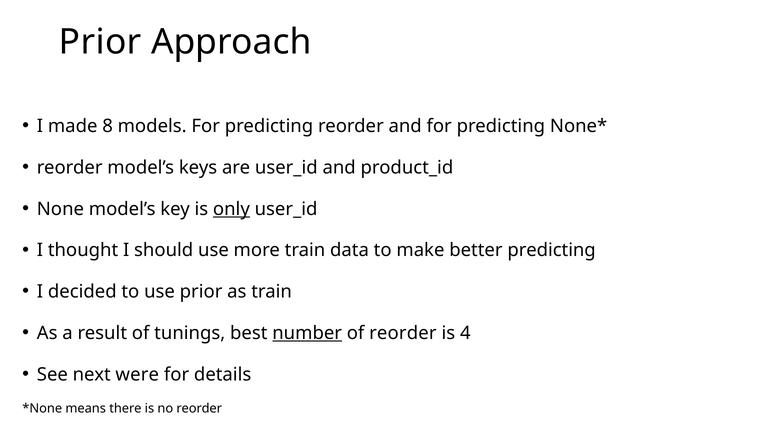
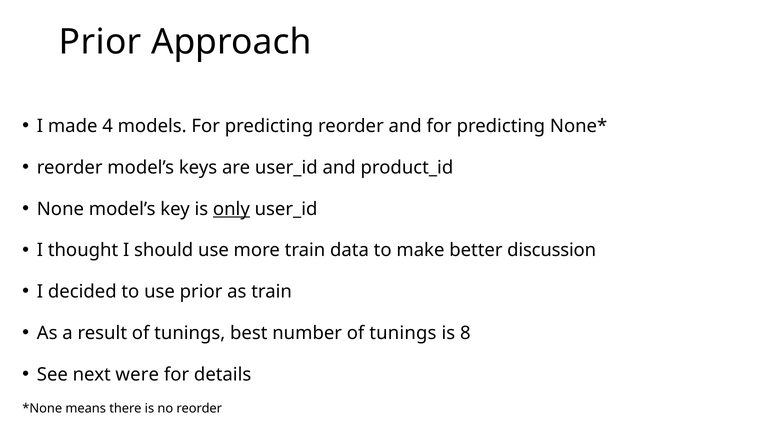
8: 8 -> 4 (108, 126)
better predicting: predicting -> discussion (552, 250)
number underline: present -> none (307, 333)
reorder: reorder -> tunings (403, 333)
4: 4 -> 8 (465, 333)
